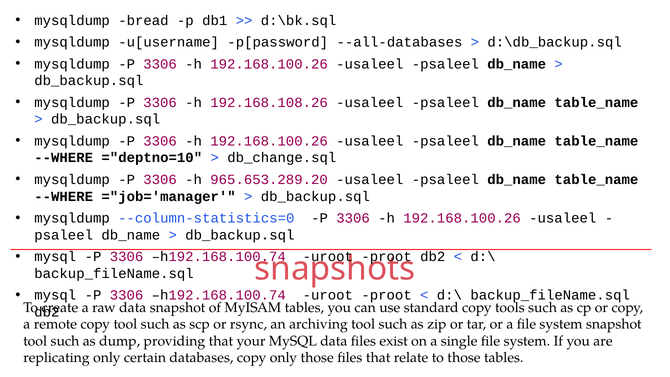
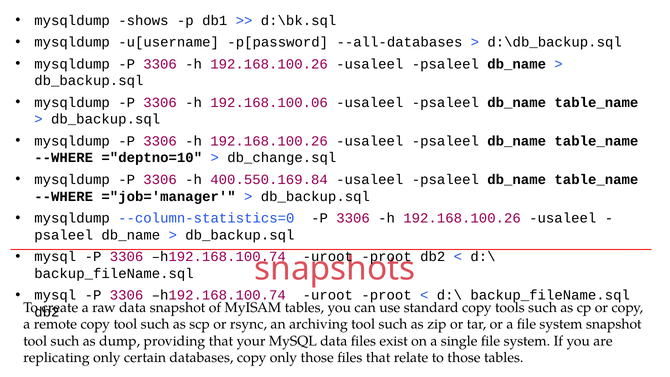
bread: bread -> shows (143, 20)
192.168.108.26: 192.168.108.26 -> 192.168.100.06 (269, 102)
965.653.289.20: 965.653.289.20 -> 400.550.169.84 (269, 180)
